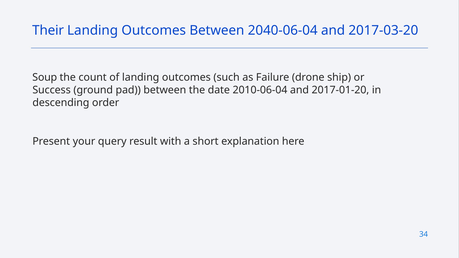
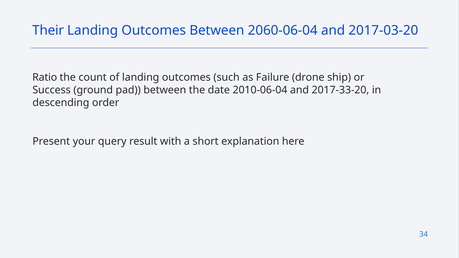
2040-06-04: 2040-06-04 -> 2060-06-04 (283, 31)
Soup: Soup -> Ratio (45, 77)
2017-01-20: 2017-01-20 -> 2017-33-20 (340, 90)
